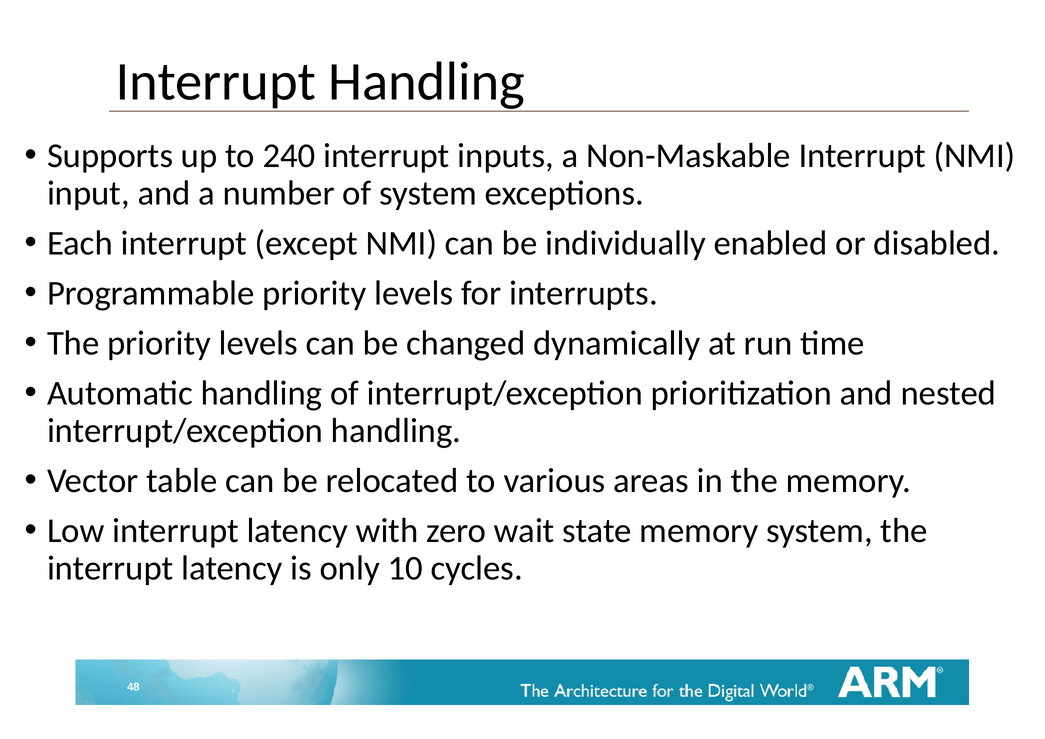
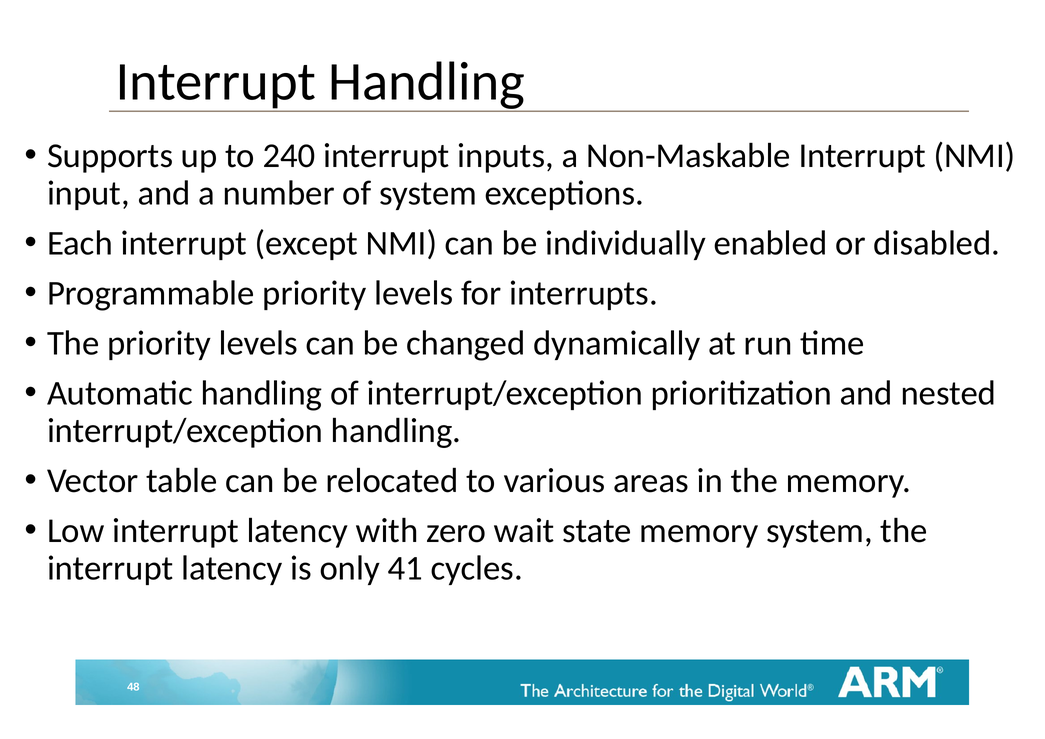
10: 10 -> 41 (405, 568)
